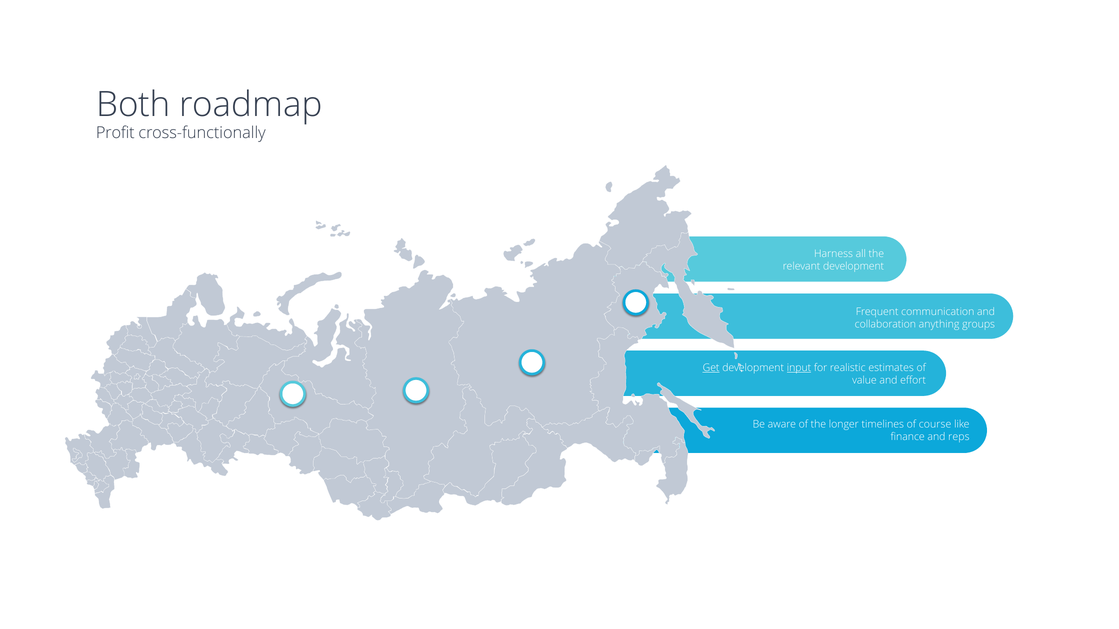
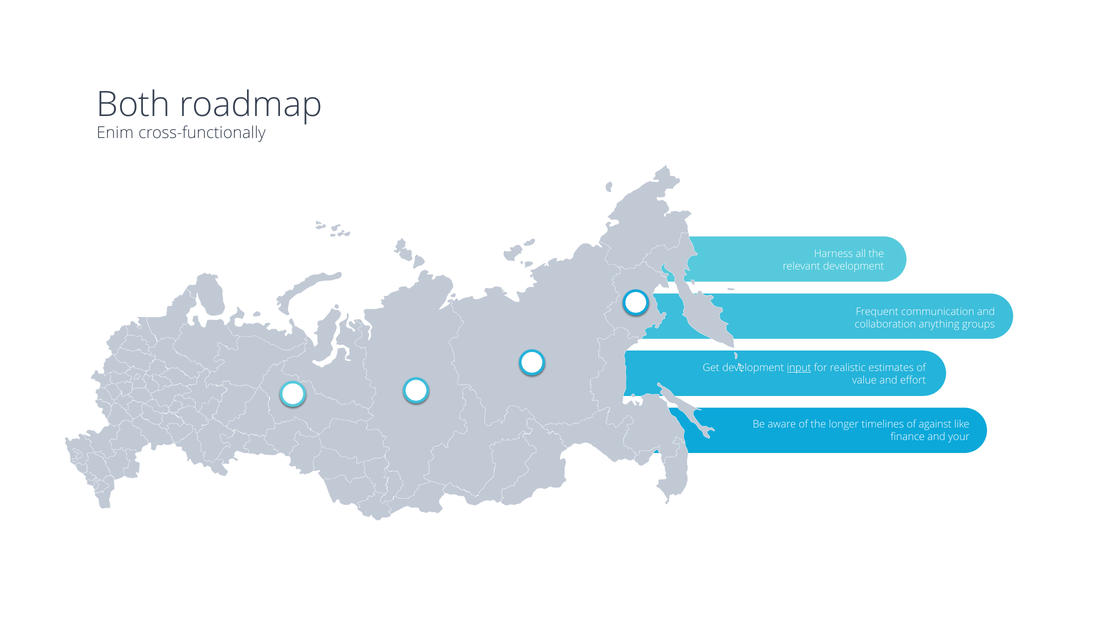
Profit: Profit -> Enim (115, 133)
Get underline: present -> none (711, 368)
course: course -> against (935, 425)
reps: reps -> your (959, 437)
